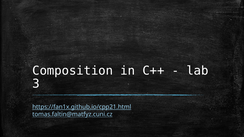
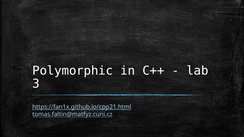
Composition: Composition -> Polymorphic (73, 71)
